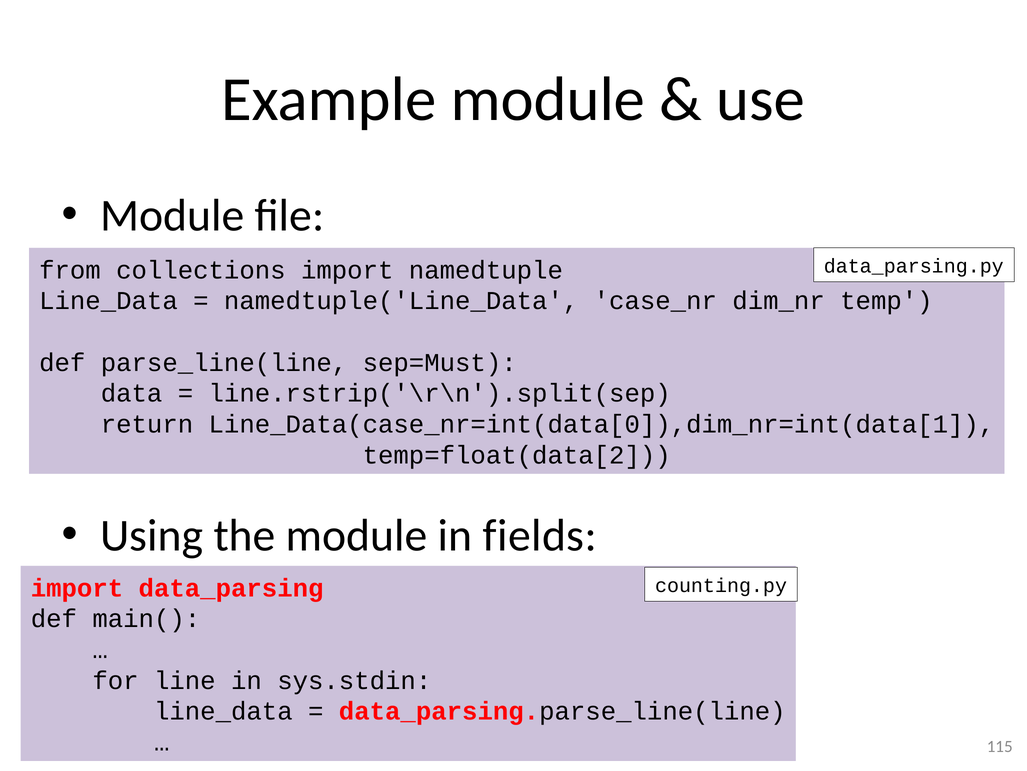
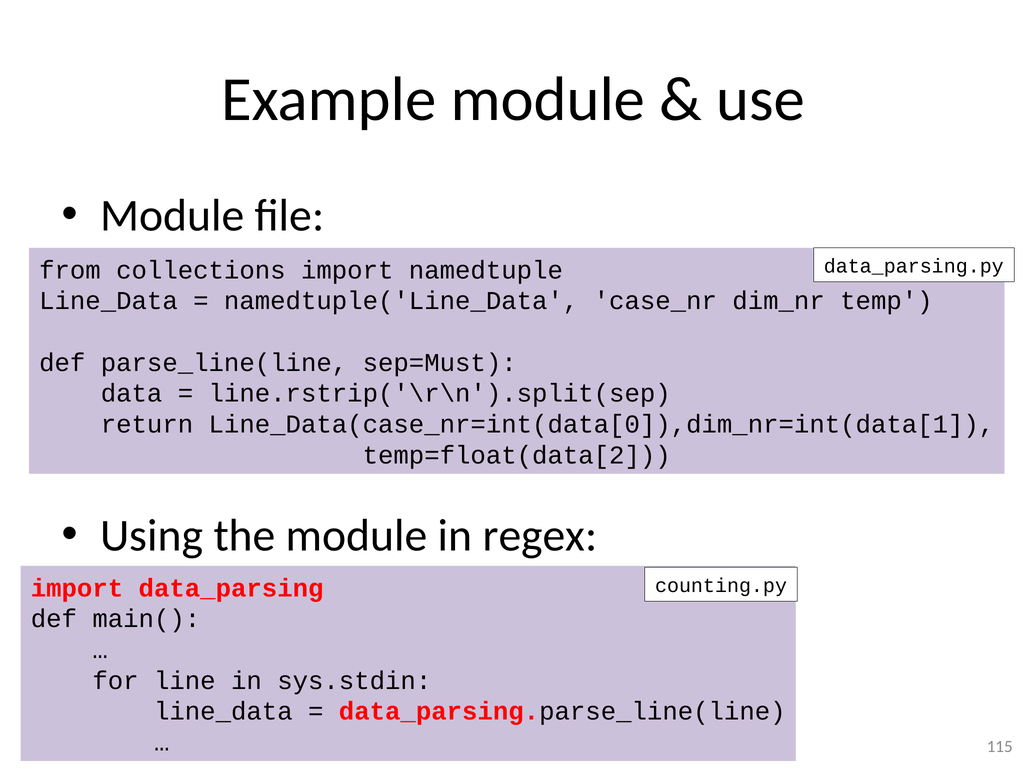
fields: fields -> regex (540, 535)
